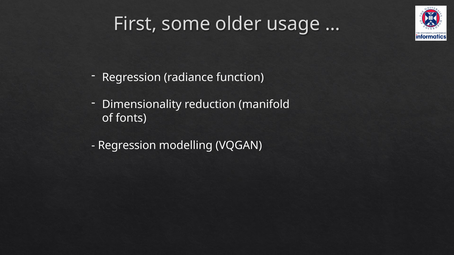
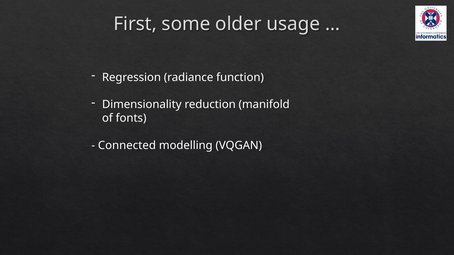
Regression: Regression -> Connected (127, 146)
